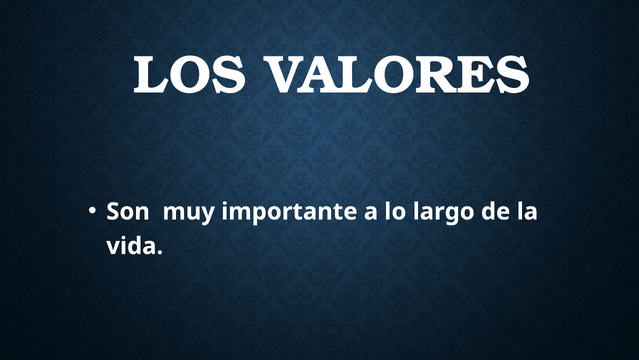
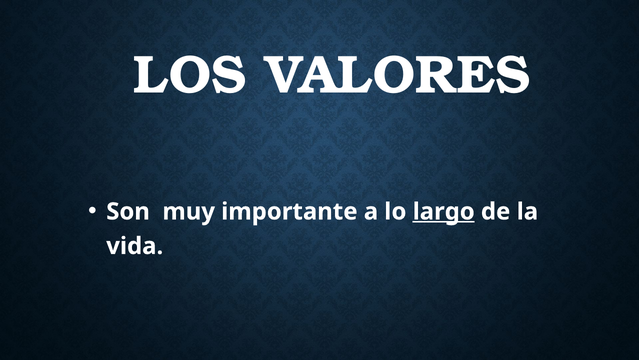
largo underline: none -> present (444, 211)
